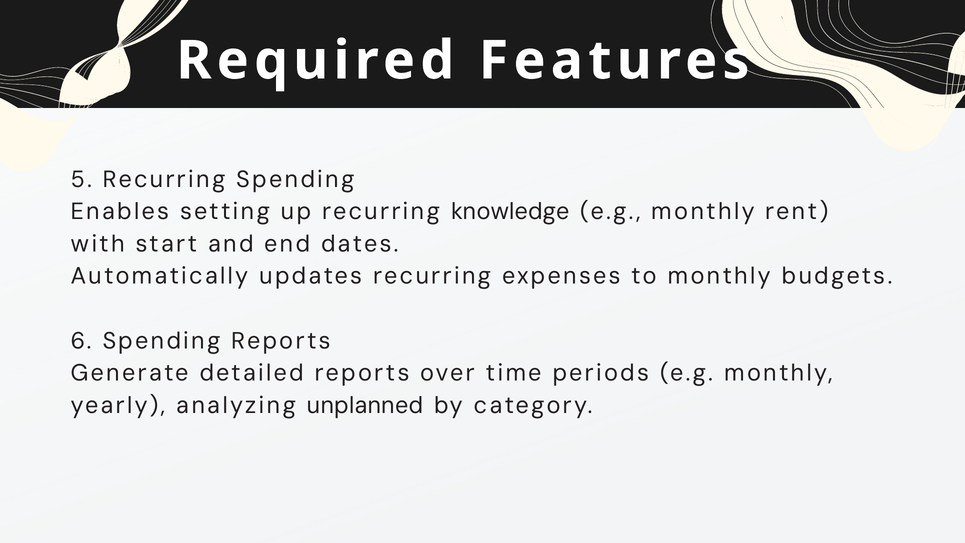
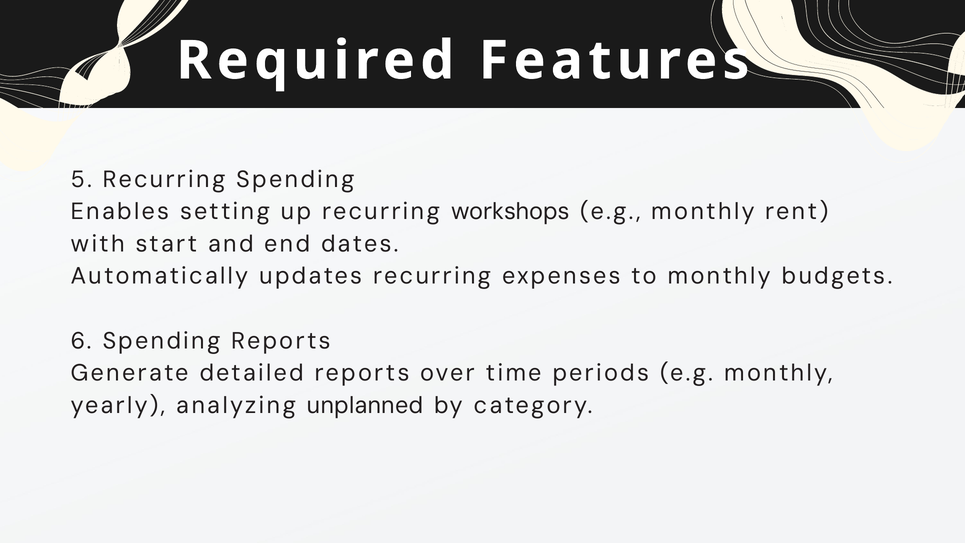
knowledge: knowledge -> workshops (510, 212)
